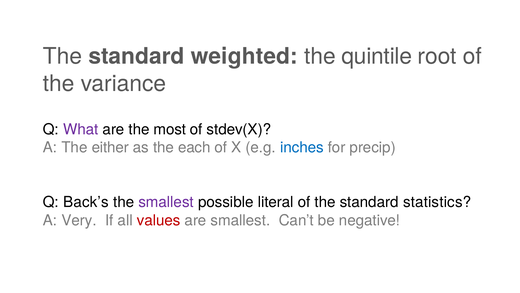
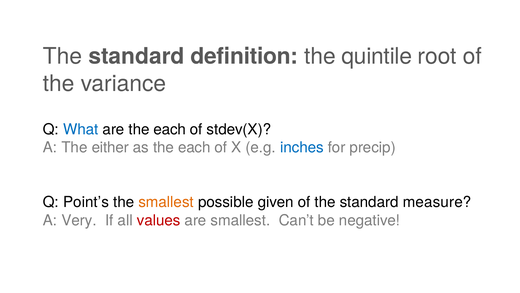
weighted: weighted -> definition (244, 56)
What colour: purple -> blue (81, 129)
are the most: most -> each (170, 129)
Back’s: Back’s -> Point’s (86, 202)
smallest colour: purple -> orange (166, 202)
literal: literal -> given (276, 202)
statistics: statistics -> measure (437, 202)
